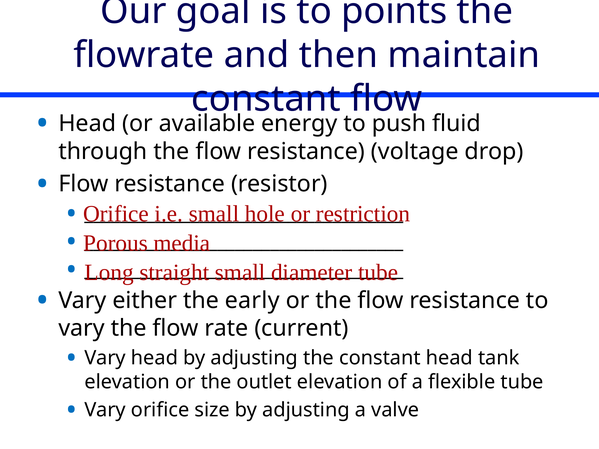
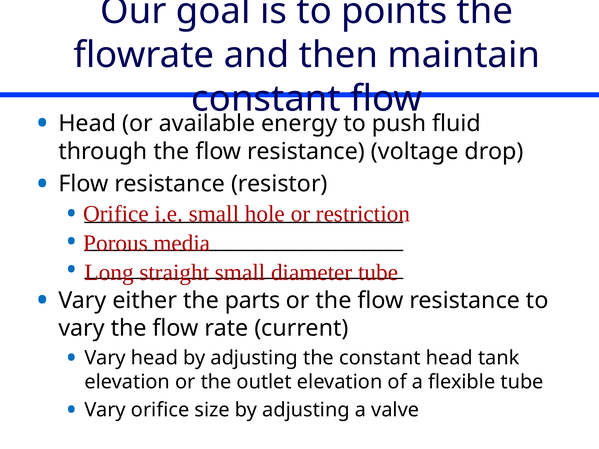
early: early -> parts (252, 301)
